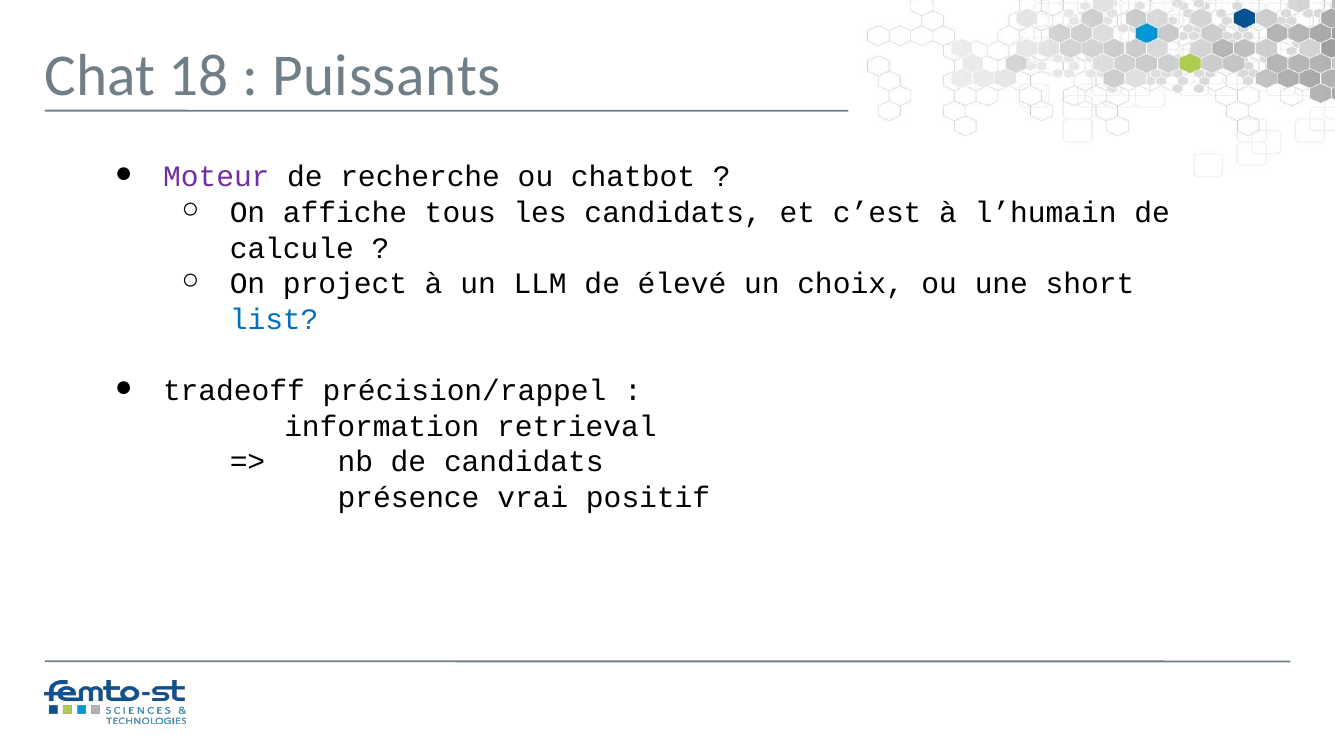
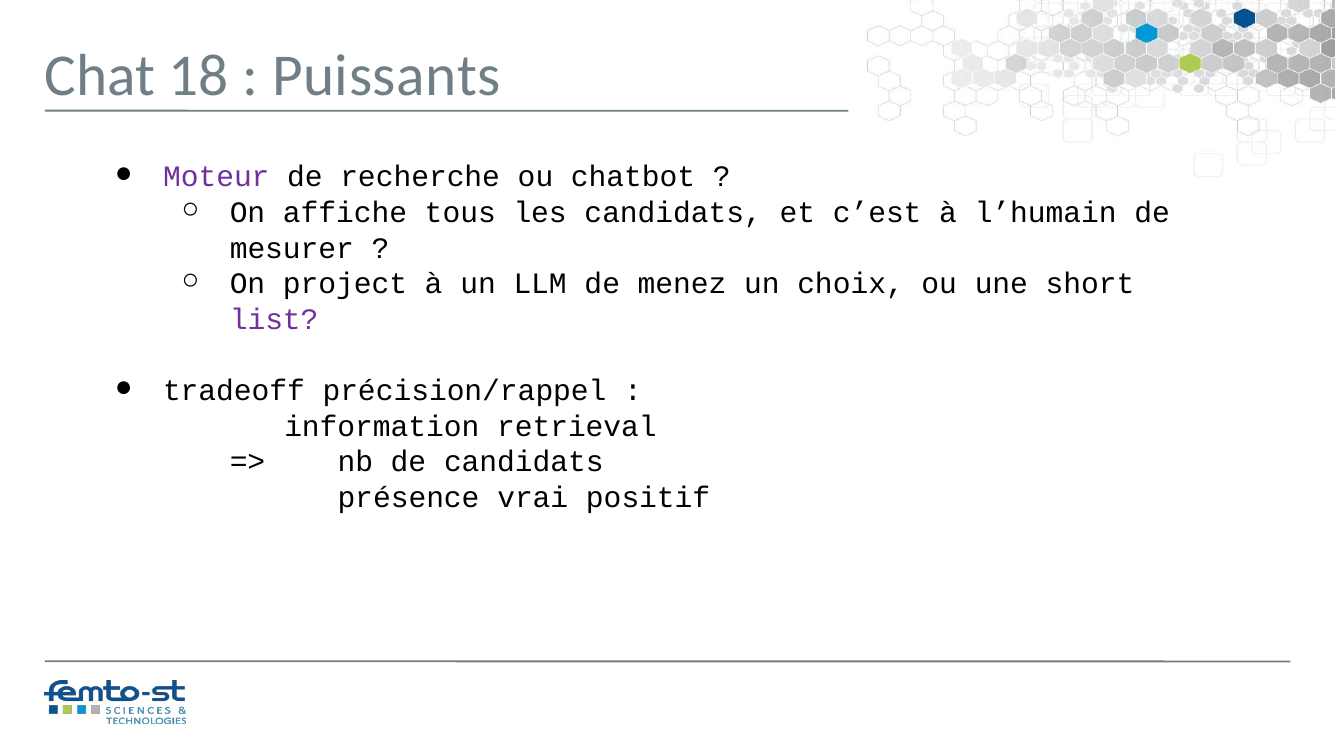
calcule: calcule -> mesurer (292, 248)
élevé: élevé -> menez (682, 284)
list colour: blue -> purple (274, 320)
